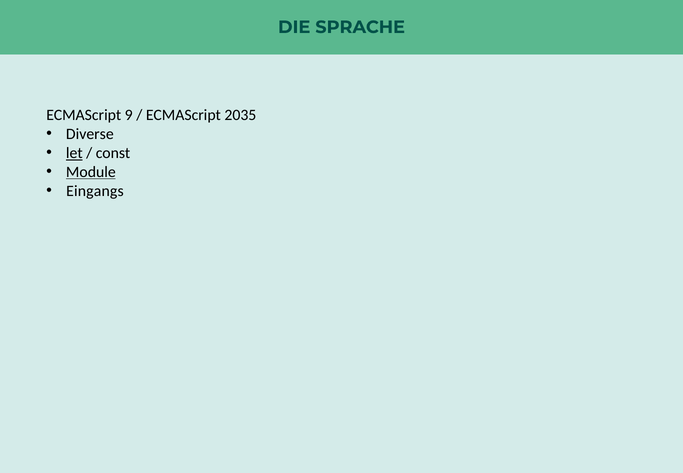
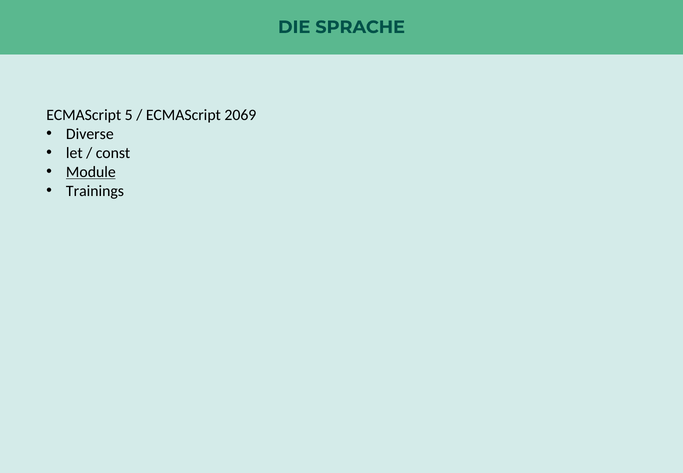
9: 9 -> 5 (129, 115)
2035: 2035 -> 2069 (240, 115)
let underline: present -> none (74, 153)
Eingangs: Eingangs -> Trainings (95, 191)
